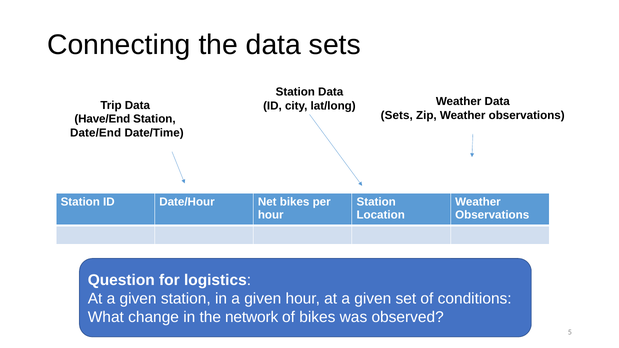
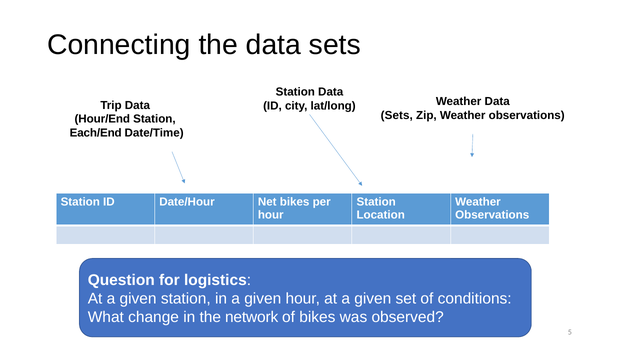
Have/End: Have/End -> Hour/End (102, 119)
Date/End: Date/End -> Each/End (96, 133)
